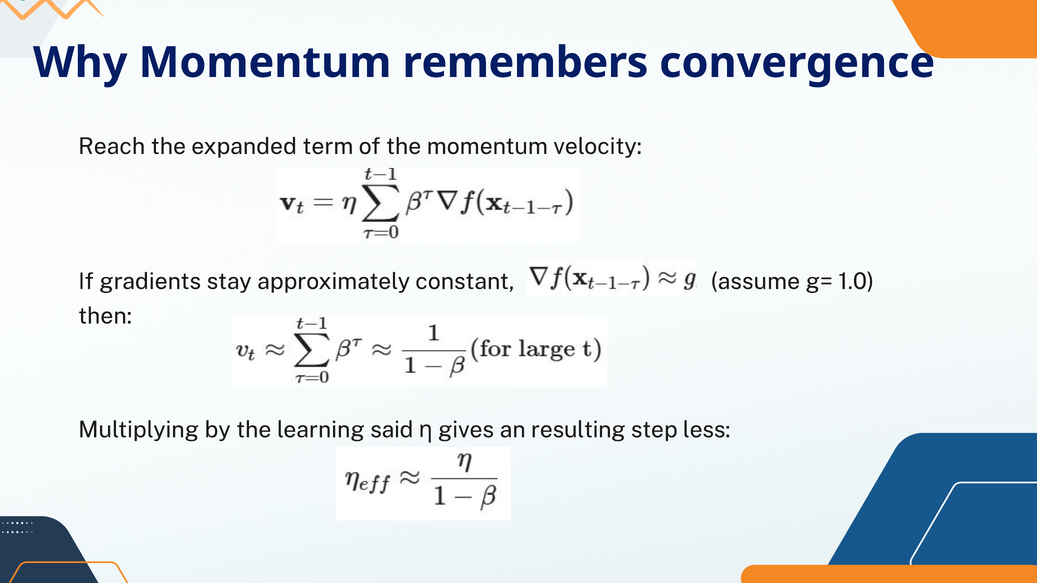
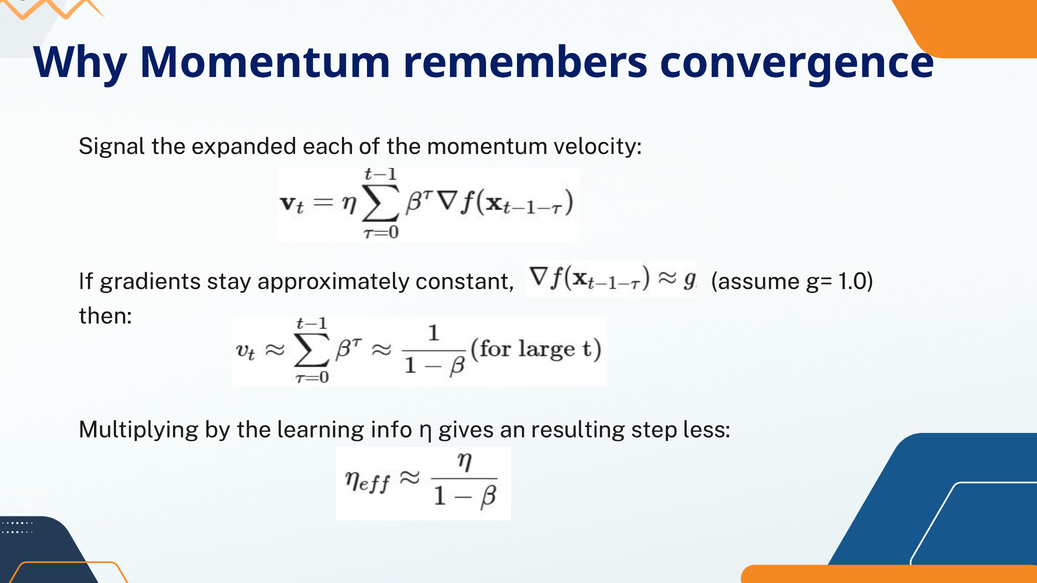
Reach: Reach -> Signal (112, 146)
term: term -> each (328, 146)
said: said -> info (392, 430)
